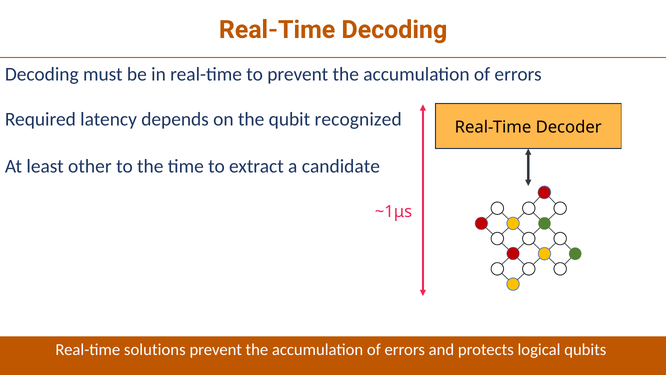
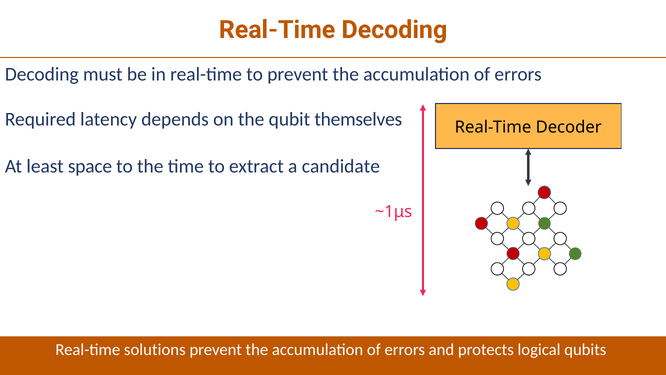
recognized: recognized -> themselves (358, 119)
other: other -> space (90, 166)
